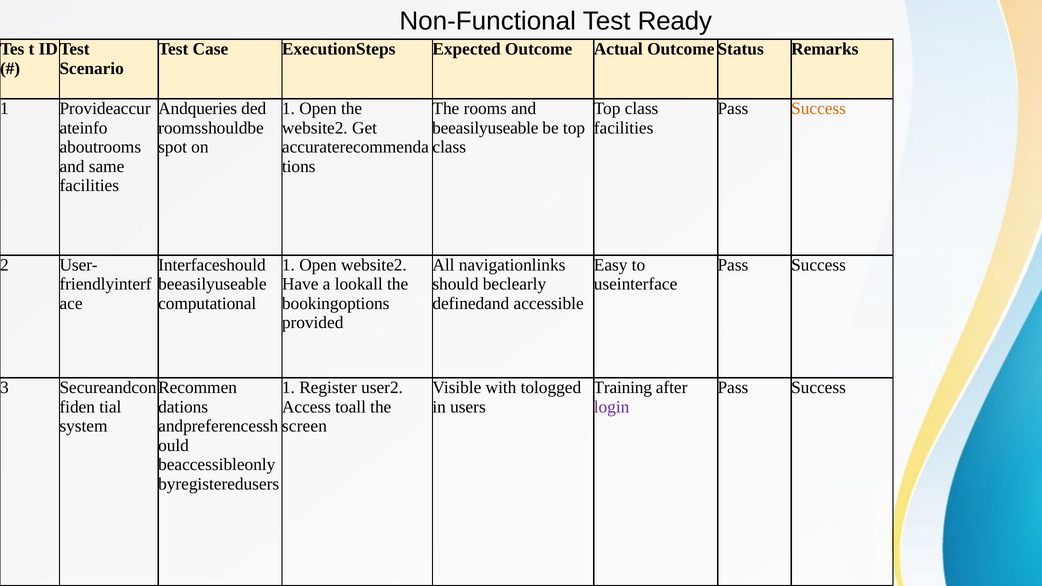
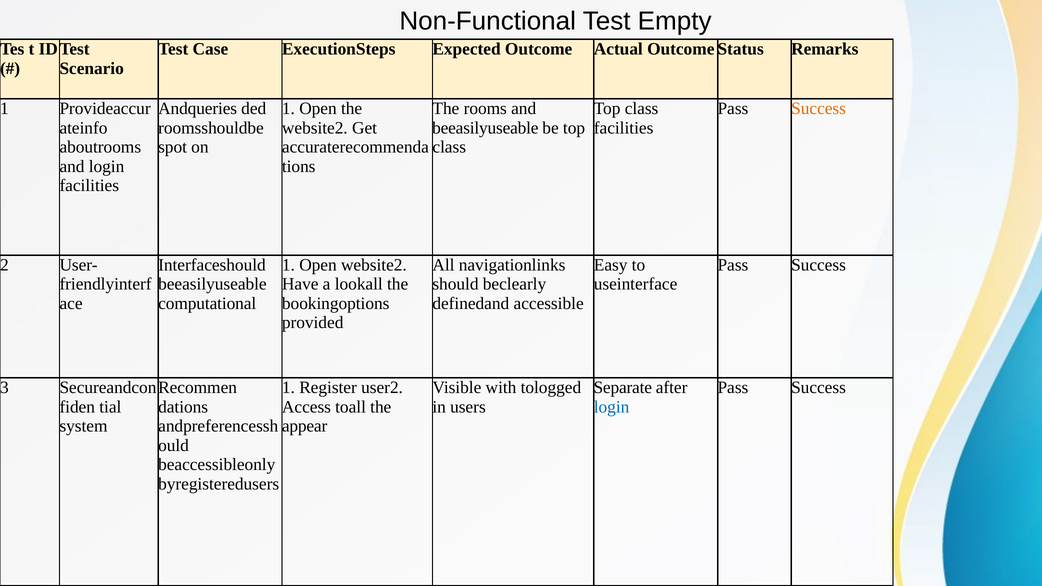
Ready: Ready -> Empty (675, 21)
and same: same -> login (107, 167)
Training: Training -> Separate (623, 388)
login colour: purple -> blue (612, 407)
screen: screen -> appear (305, 426)
